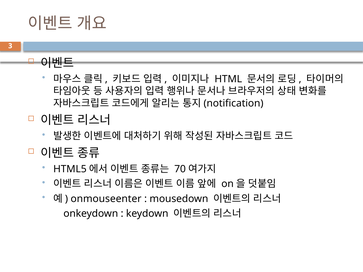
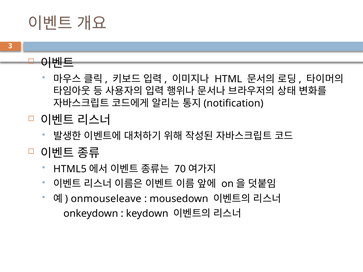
onmouseenter: onmouseenter -> onmouseleave (106, 199)
